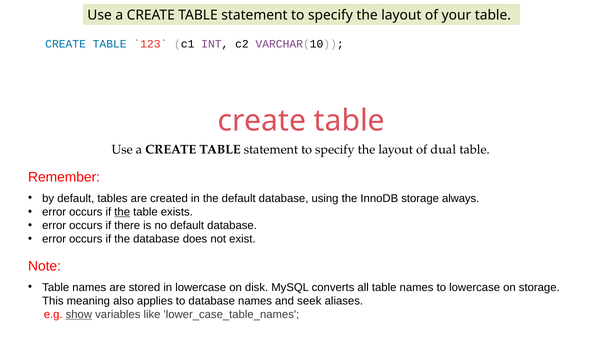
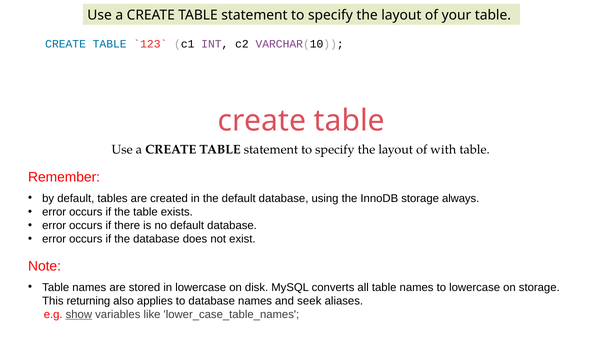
dual: dual -> with (443, 150)
the underline: present -> none (122, 212)
meaning: meaning -> returning (88, 301)
